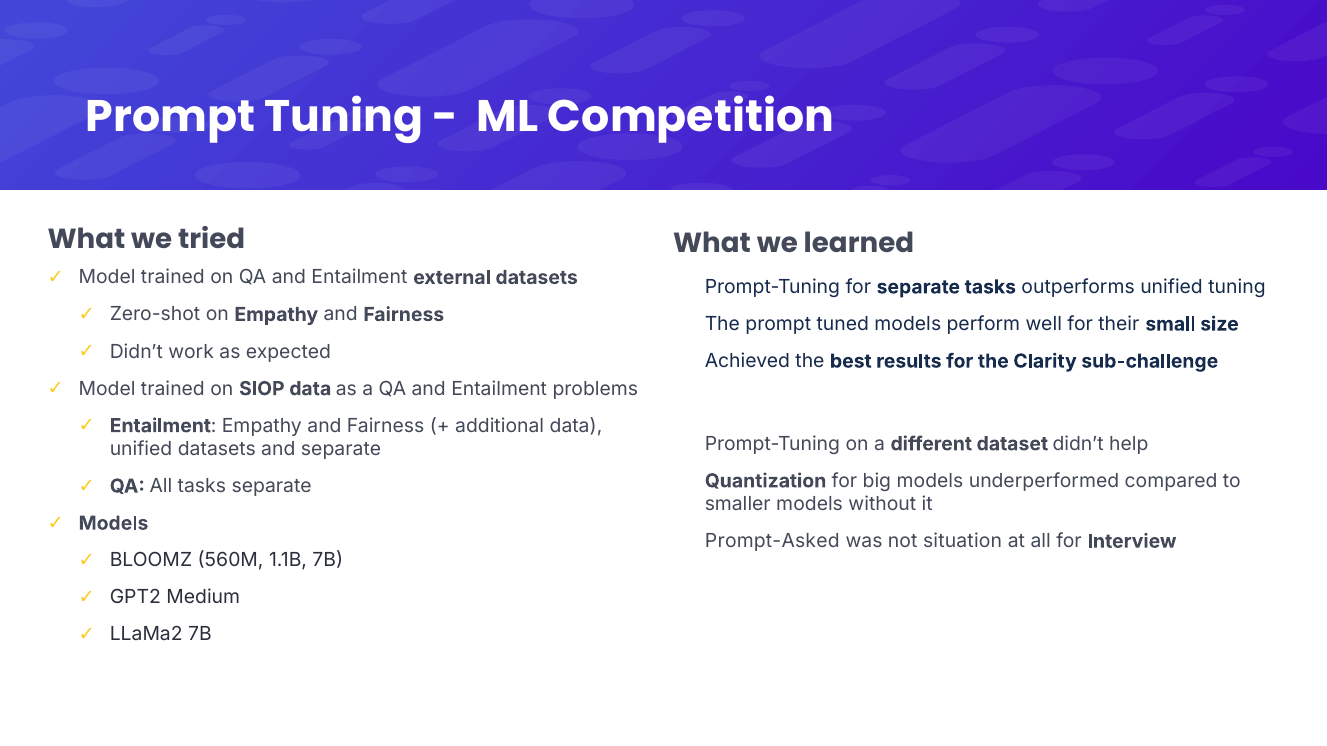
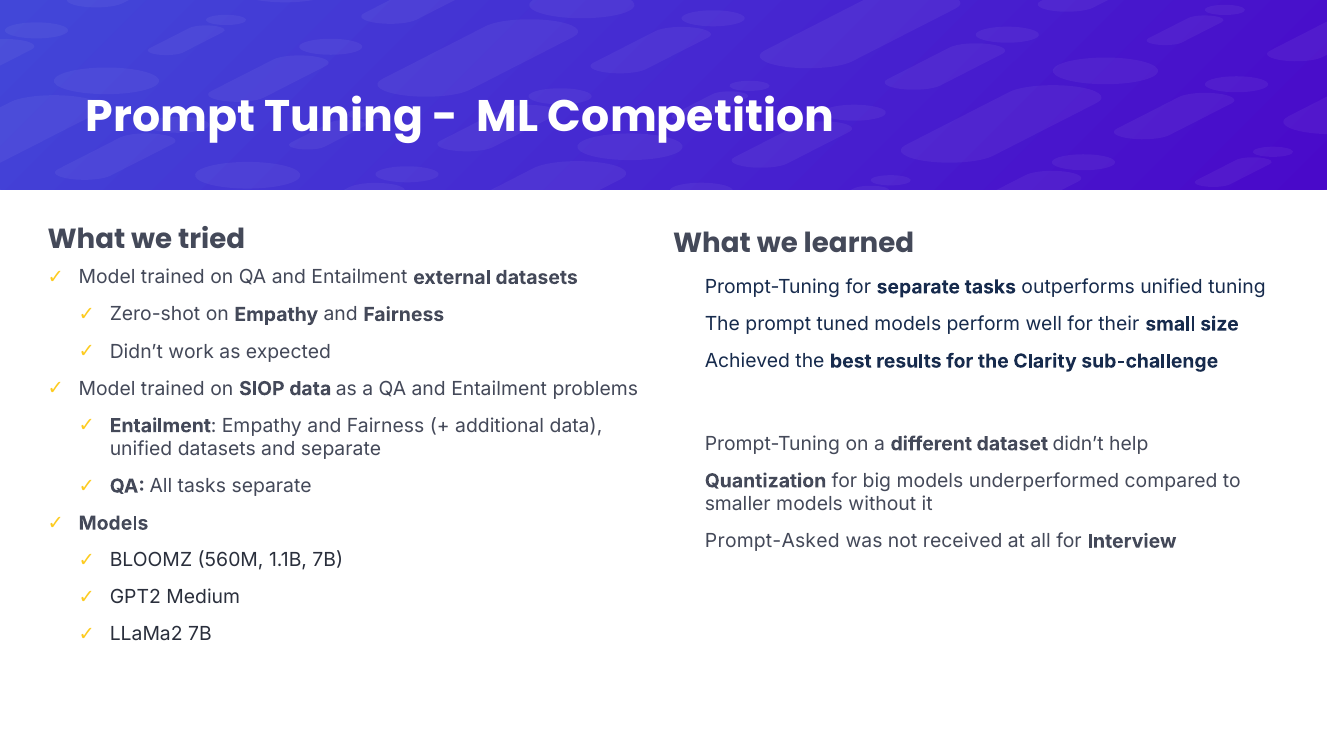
situation: situation -> received (963, 542)
